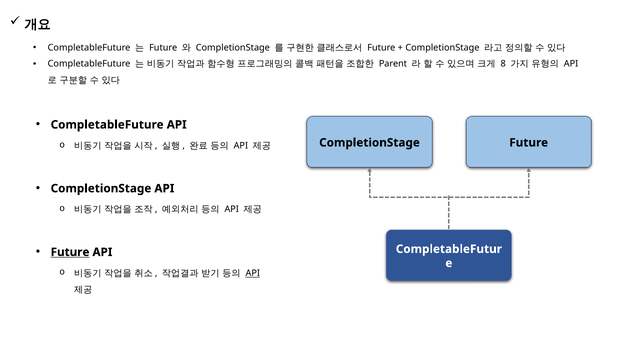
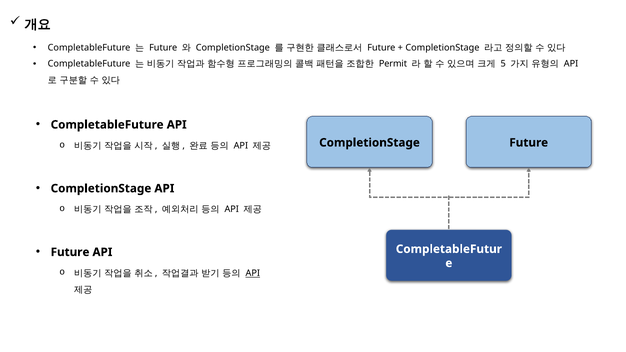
Parent: Parent -> Permit (393, 64)
8: 8 -> 5 (503, 64)
Future underline: present -> none (70, 252)
